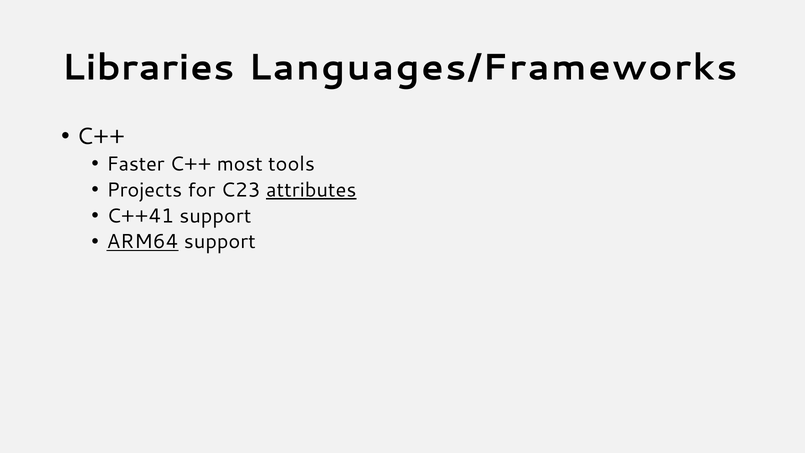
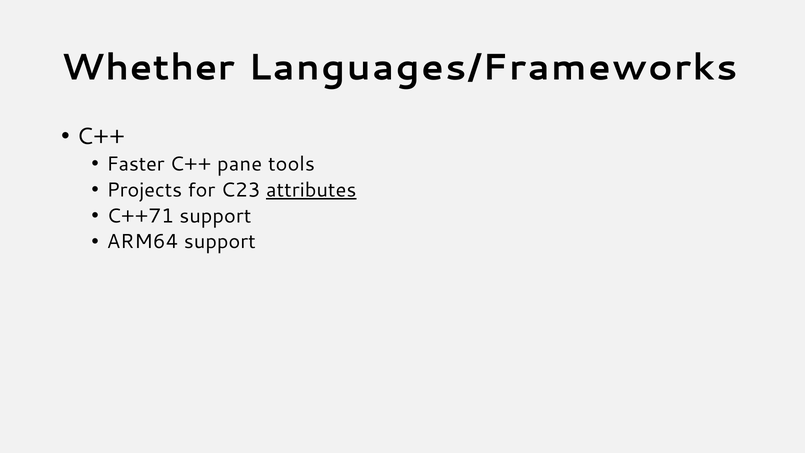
Libraries: Libraries -> Whether (148, 68)
most: most -> pane (240, 164)
C++41: C++41 -> C++71 (140, 216)
ARM64 underline: present -> none (143, 242)
